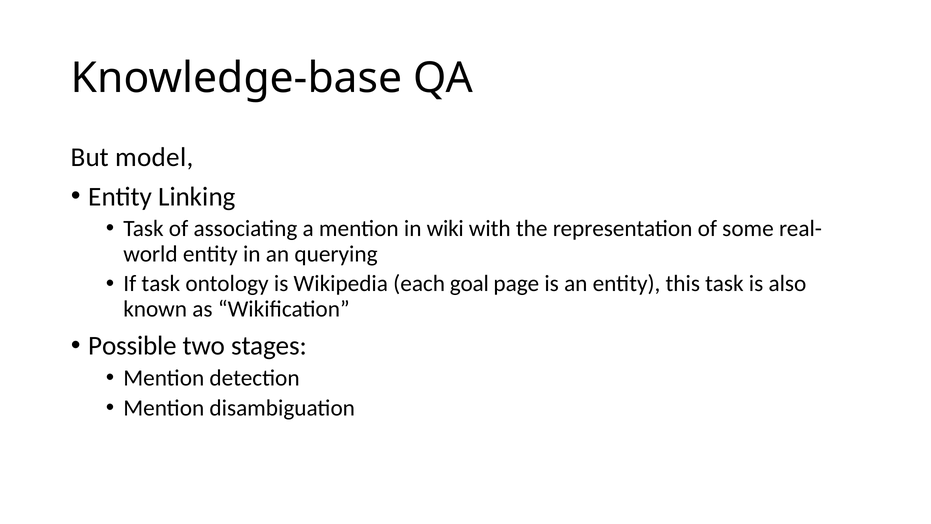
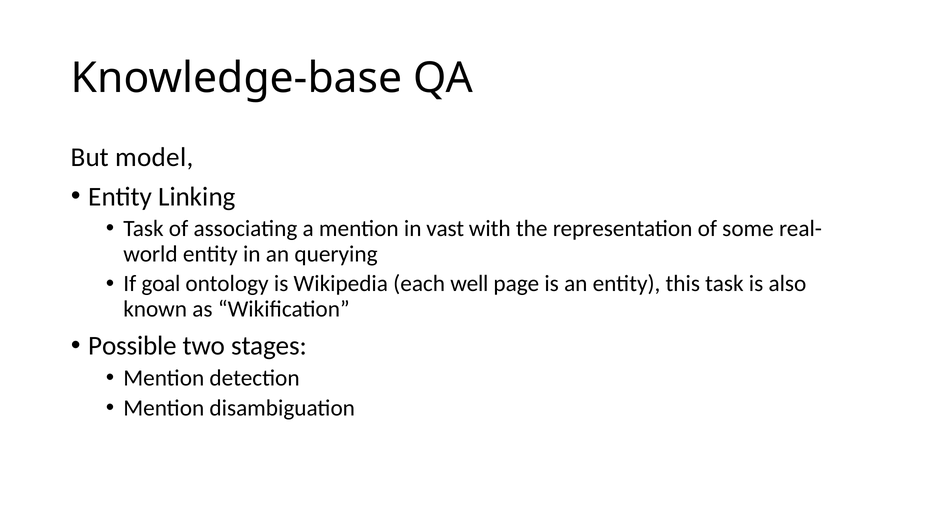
wiki: wiki -> vast (445, 229)
If task: task -> goal (161, 284)
goal: goal -> well (469, 284)
